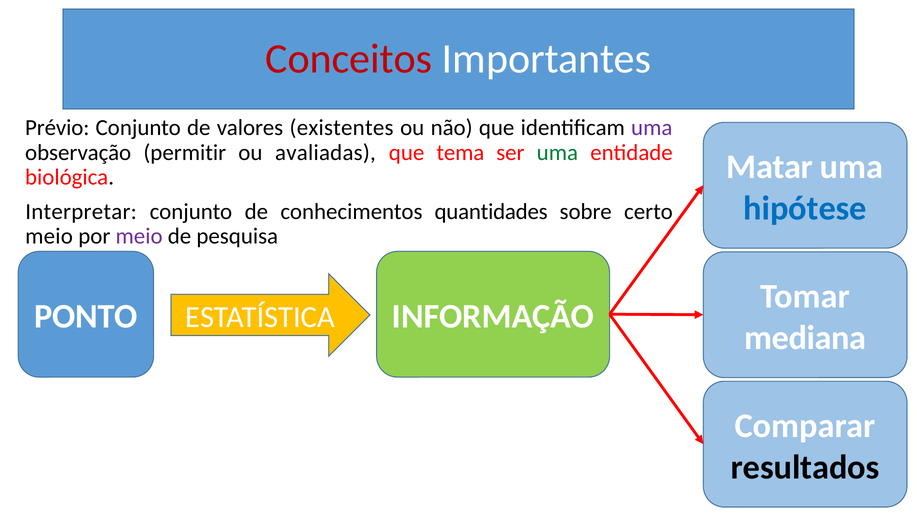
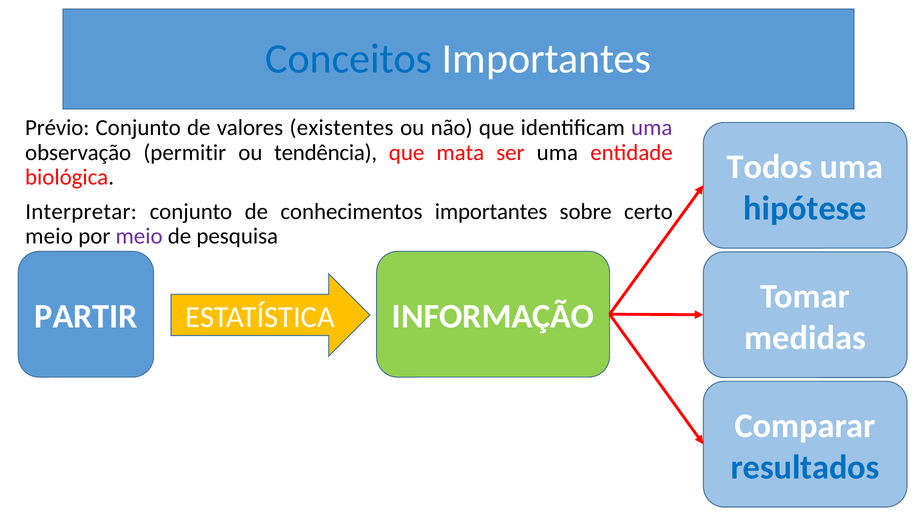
Conceitos colour: red -> blue (349, 59)
avaliadas: avaliadas -> tendência (326, 152)
tema: tema -> mata (460, 152)
uma colour: green -> black (557, 152)
Matar: Matar -> Todos (770, 167)
conhecimentos quantidades: quantidades -> importantes (491, 212)
PONTO: PONTO -> PARTIR (86, 317)
mediana: mediana -> medidas (805, 338)
resultados colour: black -> blue (805, 467)
